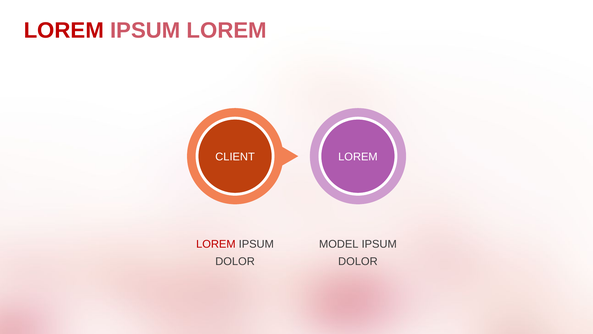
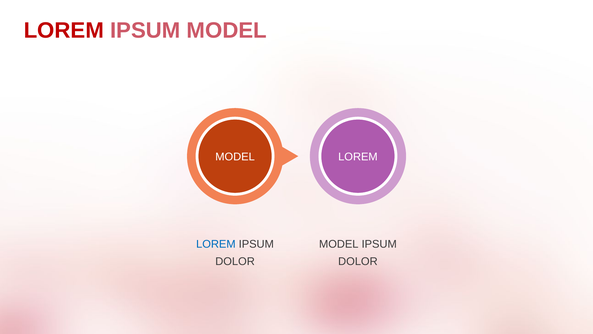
IPSUM LOREM: LOREM -> MODEL (227, 30)
CLIENT: CLIENT -> MODEL (235, 157)
LOREM colour: red -> blue (216, 244)
